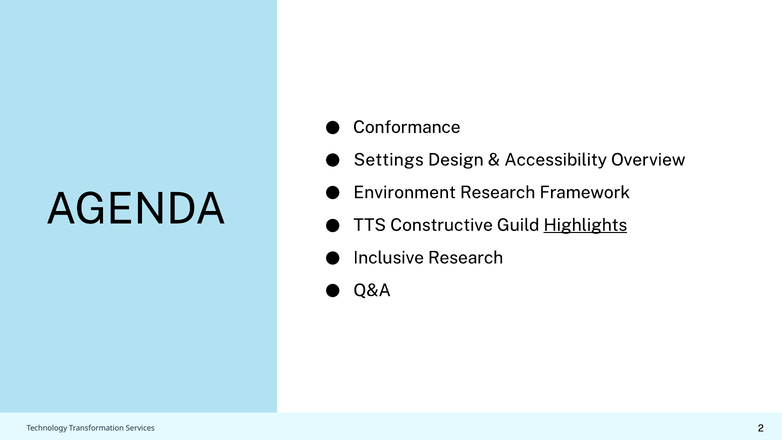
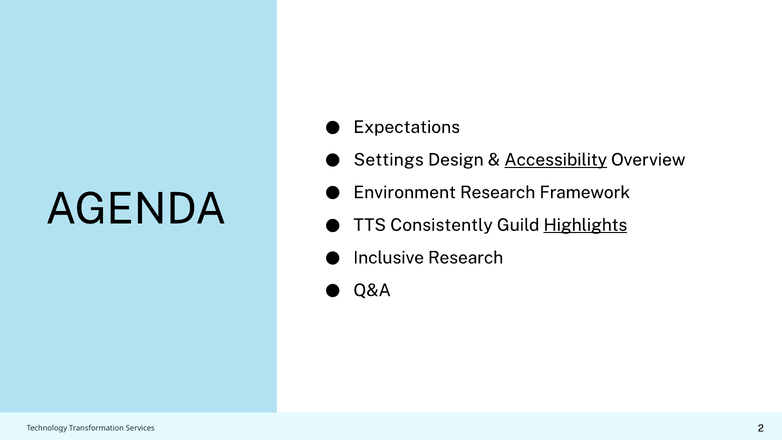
Conformance: Conformance -> Expectations (407, 127)
Accessibility underline: none -> present (556, 160)
Constructive: Constructive -> Consistently (441, 225)
